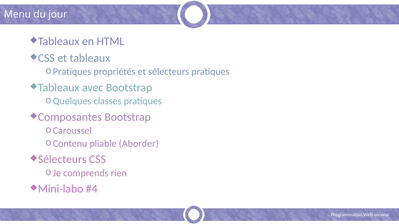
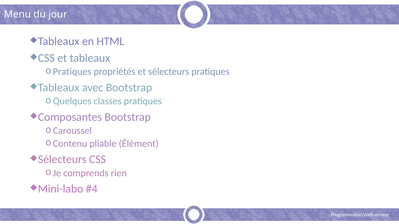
Aborder: Aborder -> Élément (139, 144)
